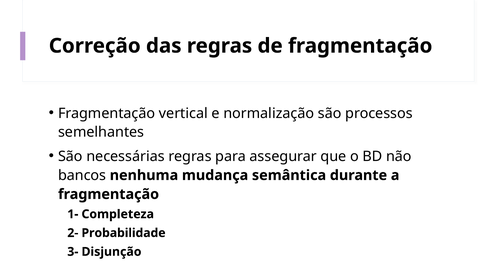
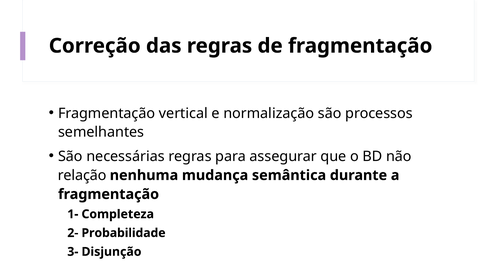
bancos: bancos -> relação (82, 175)
